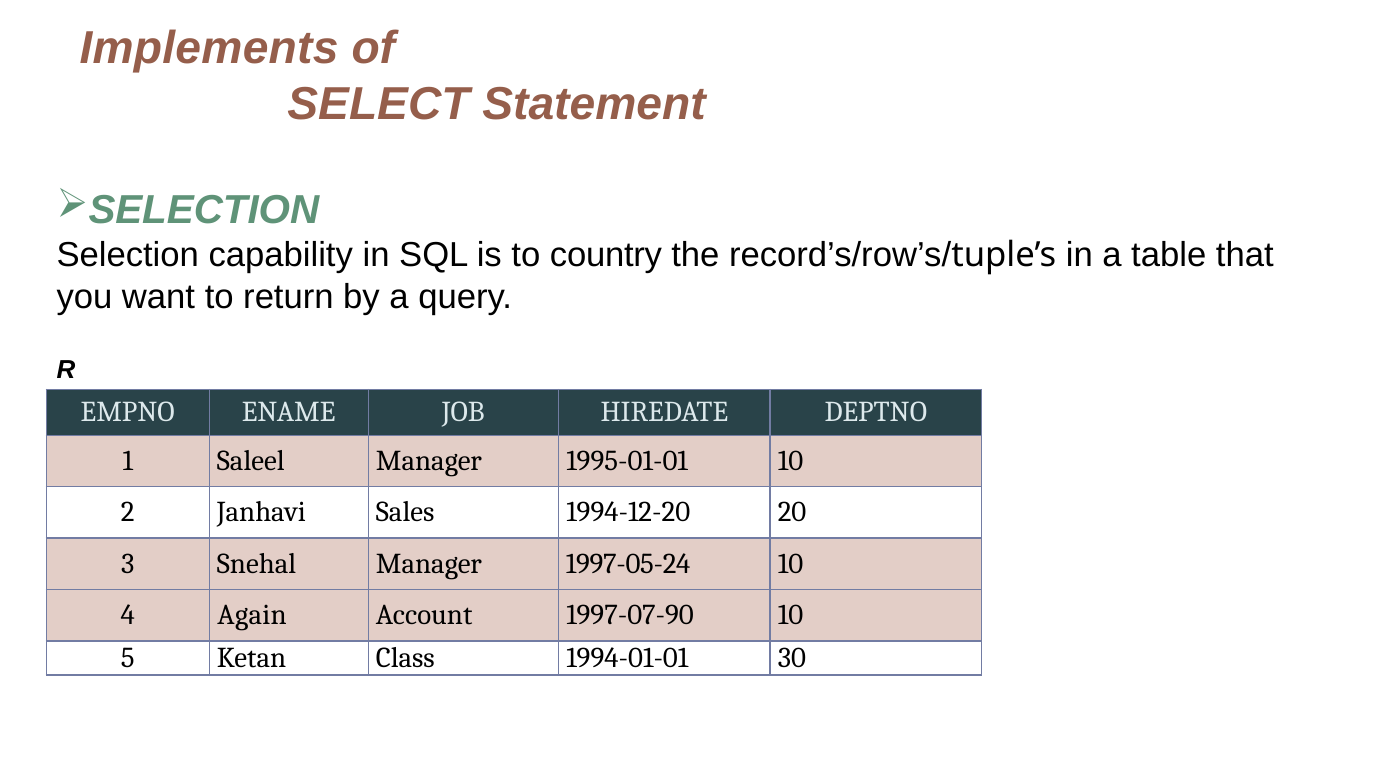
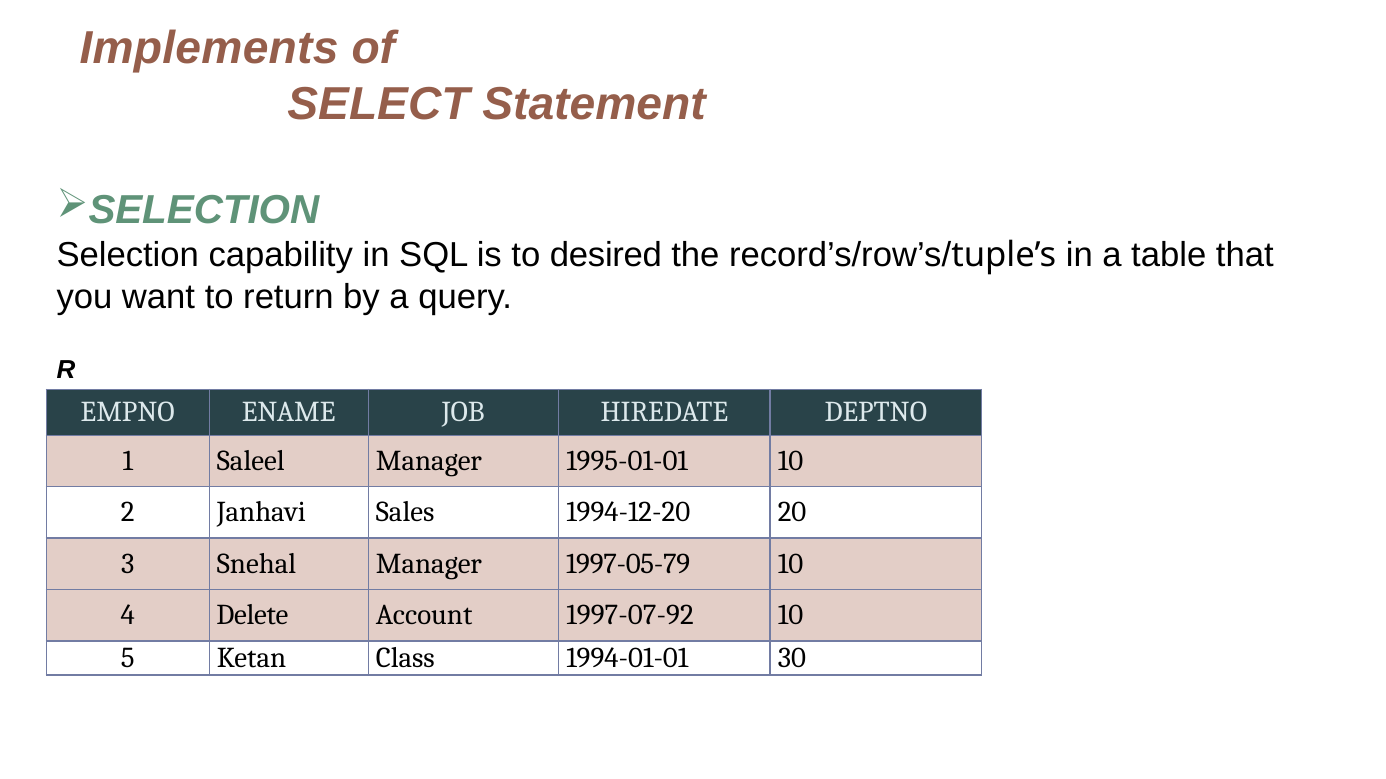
country: country -> desired (606, 255)
1997-05-24: 1997-05-24 -> 1997-05-79 (628, 564)
Again: Again -> Delete (252, 616)
1997-07-90: 1997-07-90 -> 1997-07-92 (630, 616)
